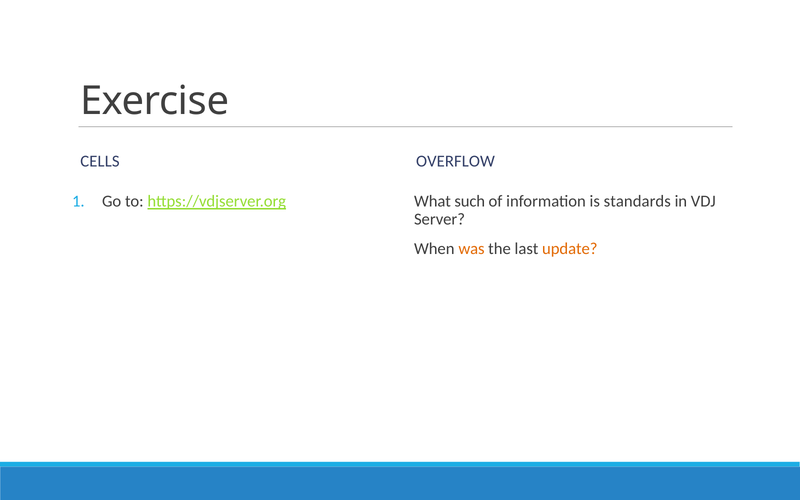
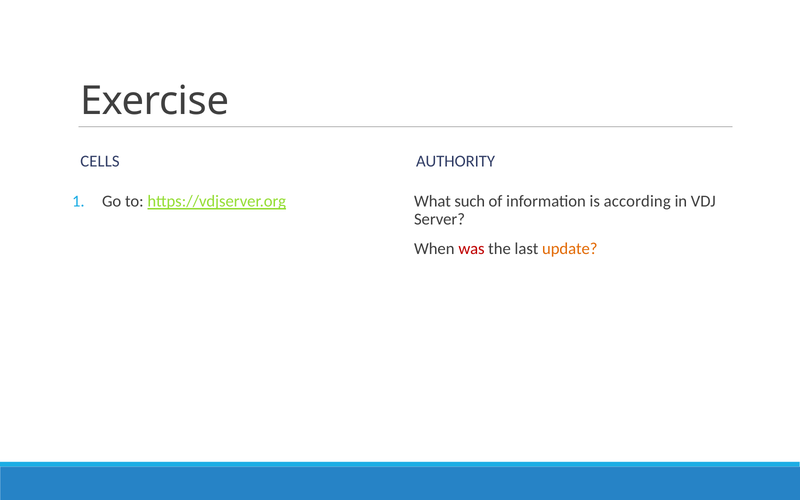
OVERFLOW: OVERFLOW -> AUTHORITY (456, 161)
standards: standards -> according (637, 201)
was colour: orange -> red (471, 249)
